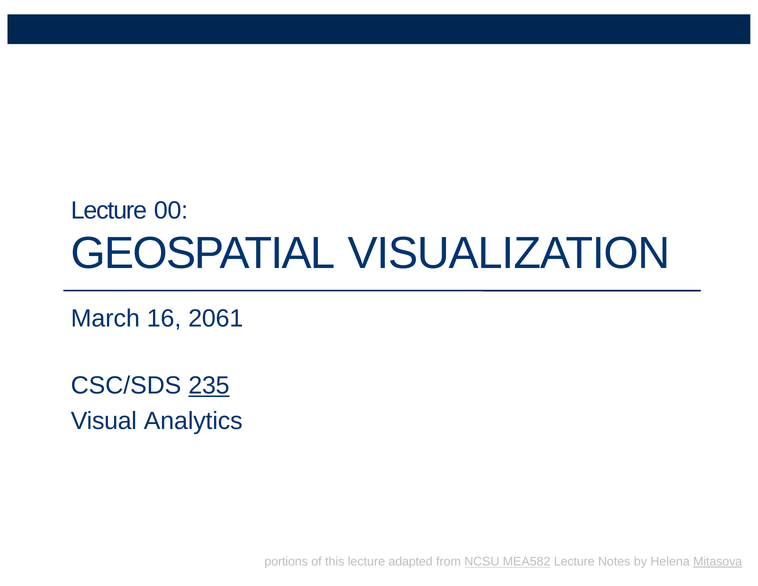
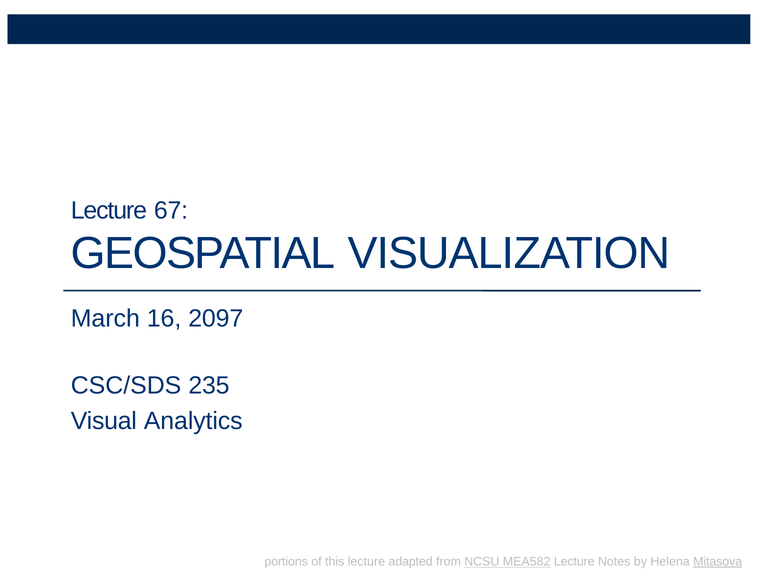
00: 00 -> 67 (171, 210)
2061: 2061 -> 2097 (216, 318)
235 underline: present -> none (209, 386)
